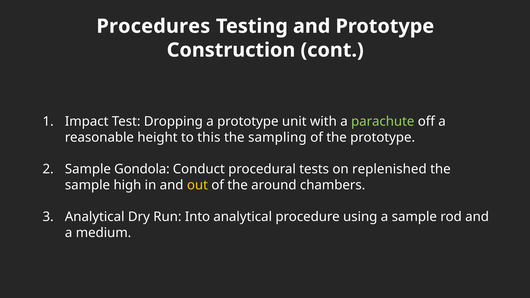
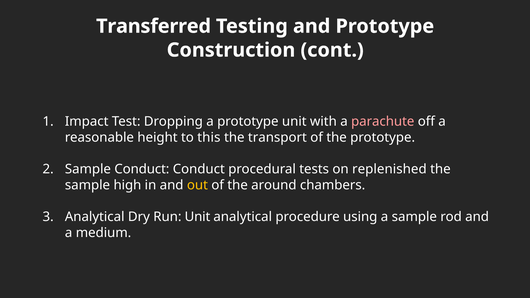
Procedures: Procedures -> Transferred (154, 26)
parachute colour: light green -> pink (383, 122)
sampling: sampling -> transport (277, 137)
Sample Gondola: Gondola -> Conduct (142, 169)
Run Into: Into -> Unit (197, 217)
